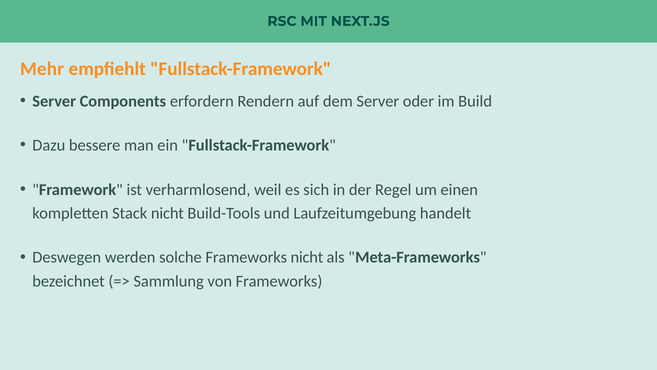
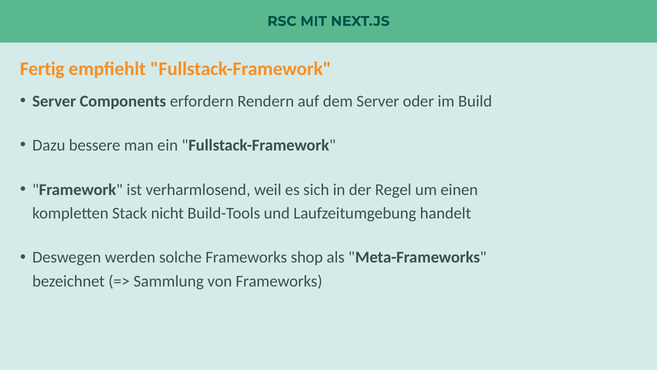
Mehr: Mehr -> Fertig (42, 69)
Frameworks nicht: nicht -> shop (307, 257)
